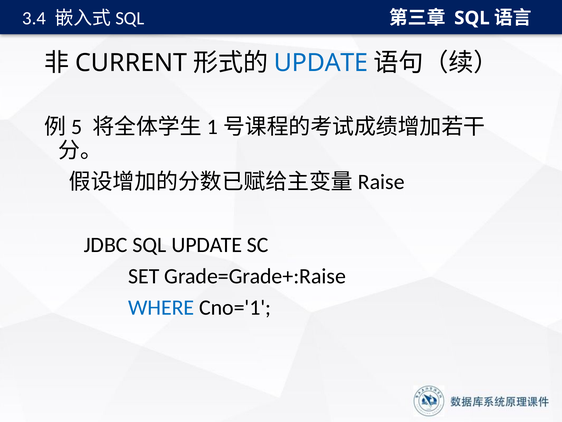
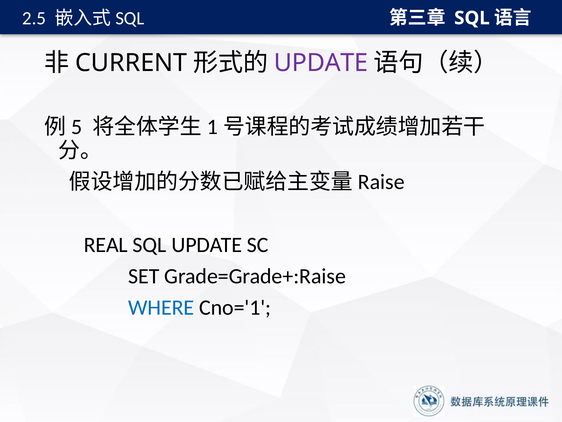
3.4: 3.4 -> 2.5 (34, 18)
UPDATE colour: blue -> purple (321, 63)
JDBC: JDBC -> REAL (106, 245)
